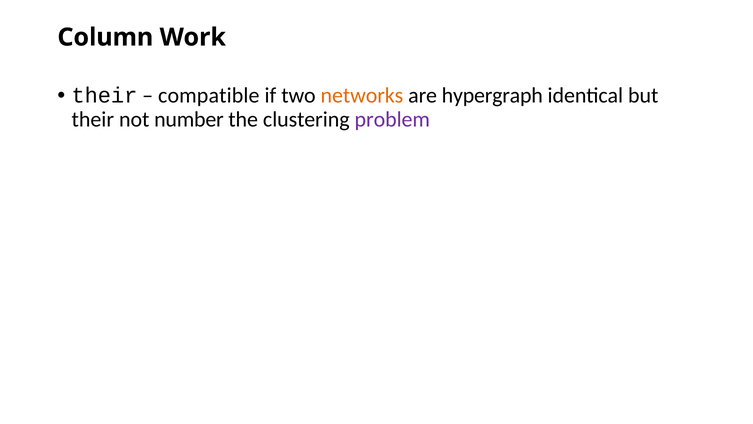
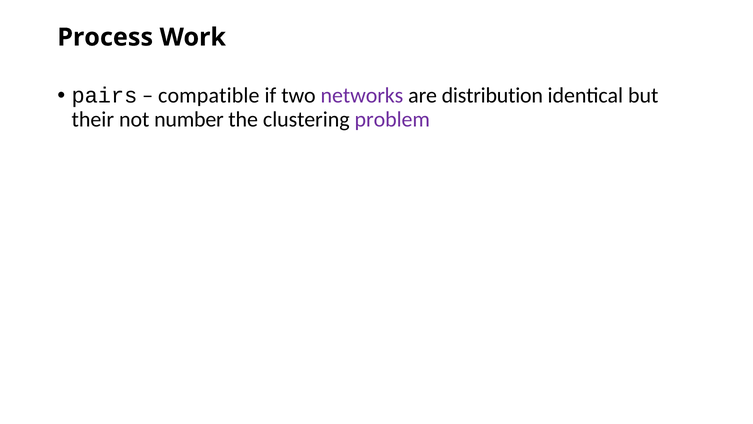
Column: Column -> Process (105, 37)
their: their -> pairs (104, 96)
networks colour: orange -> purple (362, 96)
hypergraph: hypergraph -> distribution (492, 96)
